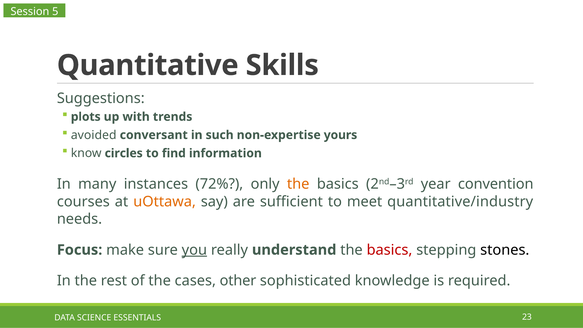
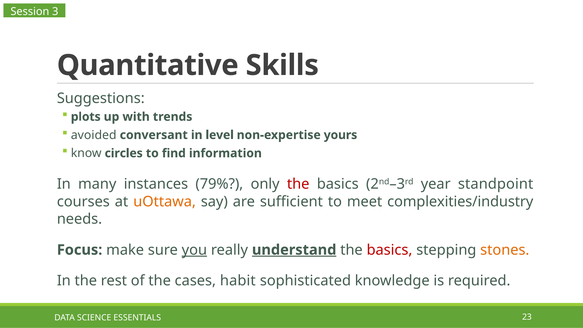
5: 5 -> 3 (55, 11)
such: such -> level (220, 135)
72%: 72% -> 79% (219, 184)
the colour: orange -> red (298, 184)
convention: convention -> standpoint (496, 184)
quantitative/industry: quantitative/industry -> complexities/industry (460, 201)
understand underline: none -> present (294, 250)
stones colour: black -> orange (505, 250)
other: other -> habit (238, 281)
